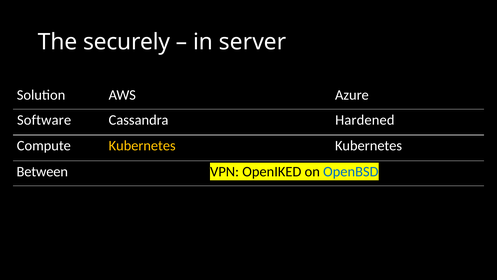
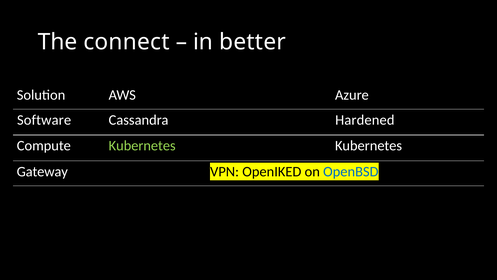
securely: securely -> connect (127, 42)
server: server -> better (253, 42)
Kubernetes colour: yellow -> light green (142, 146)
Between: Between -> Gateway (42, 171)
